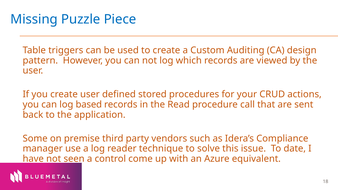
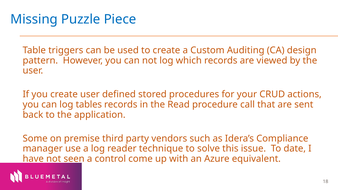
based: based -> tables (89, 105)
